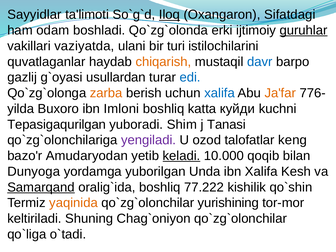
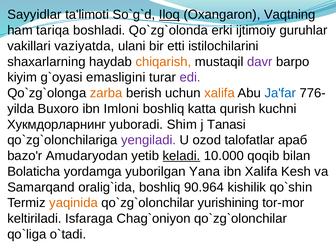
Sifatdagi: Sifatdagi -> Vaqtning (290, 15)
odam: odam -> tariqa (53, 30)
guruhlar underline: present -> none (304, 30)
turi: turi -> еtti (176, 46)
quvatlaganlar: quvatlaganlar -> shaxarlarning (46, 62)
davr colour: blue -> purple (260, 62)
gazlij: gazlij -> kiyim (22, 77)
usullardan: usullardan -> emasligini (116, 77)
edi colour: blue -> purple (190, 77)
xalifa colour: blue -> orange (220, 93)
Ja'far colour: orange -> blue (280, 93)
куйди: куйди -> qurish (238, 109)
Tepasigaqurilgan: Tepasigaqurilgan -> Хукмдорларнинг (57, 124)
keng: keng -> араб (293, 140)
Dunyoga: Dunyoga -> Bolaticha (34, 172)
Unda: Unda -> Yana (205, 172)
Samarqand underline: present -> none (41, 187)
77.222: 77.222 -> 90.964 (204, 187)
Shuning: Shuning -> Isfaraga (89, 219)
